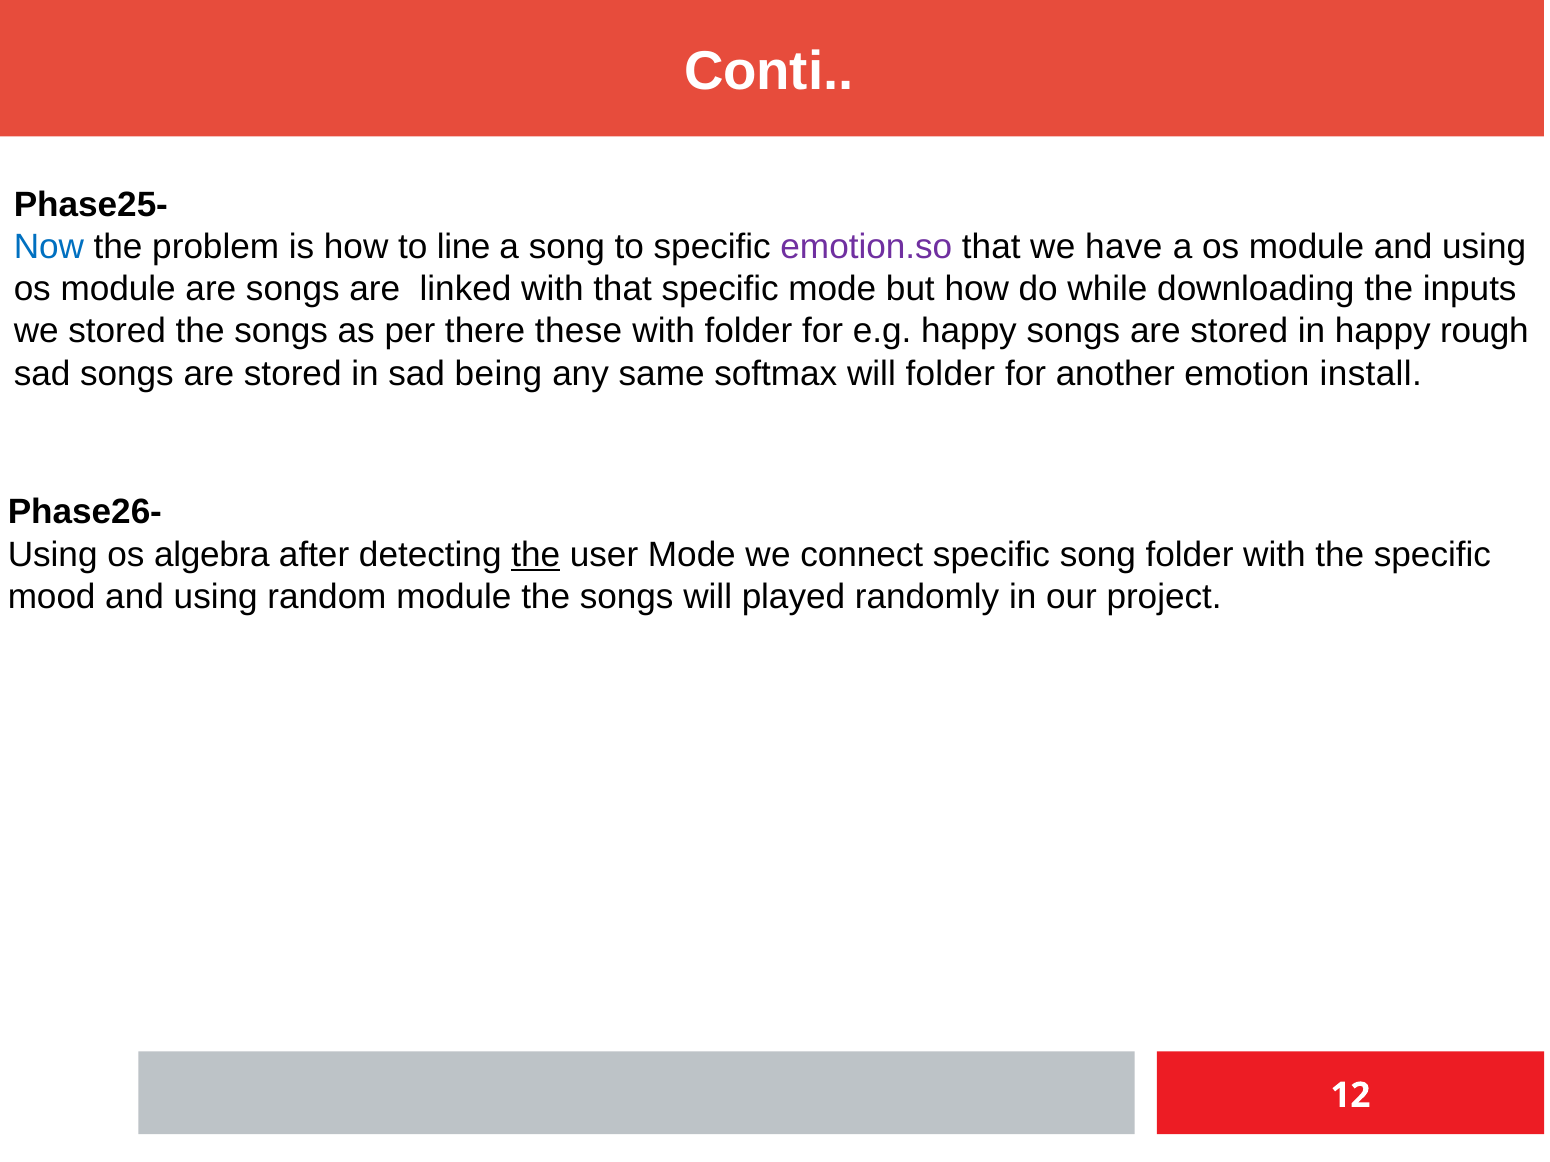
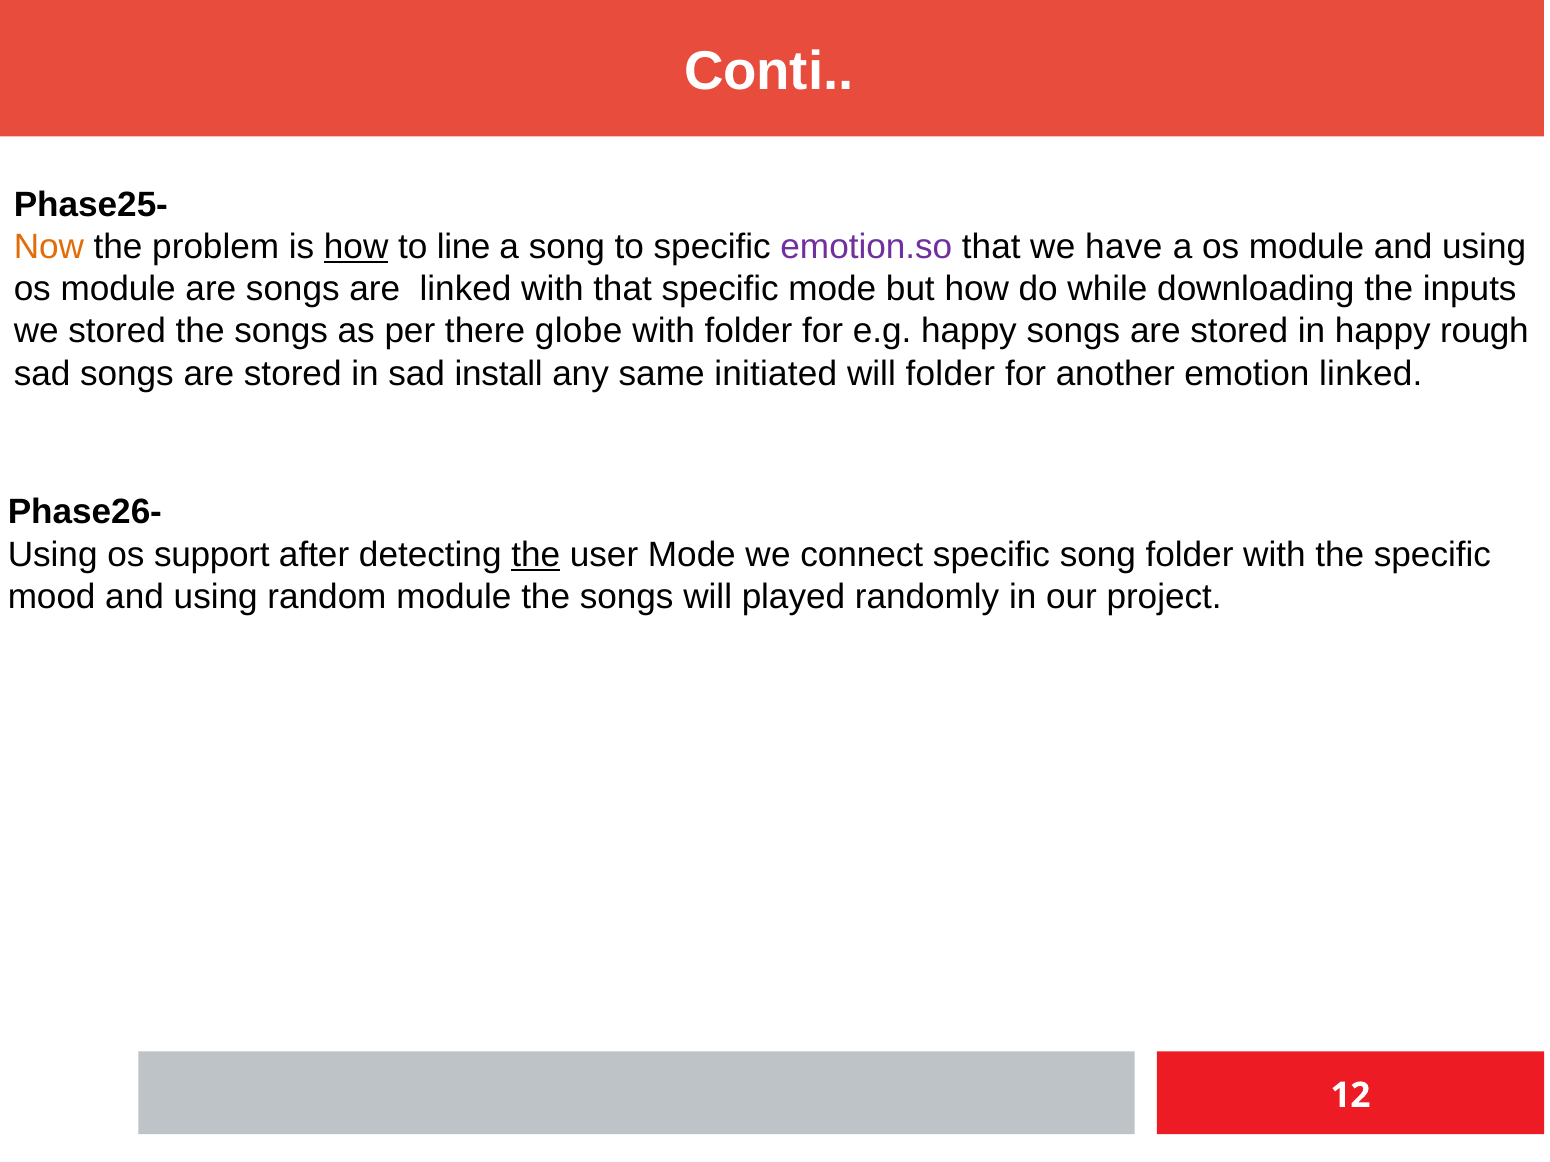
Now colour: blue -> orange (49, 247)
how underline: none -> present (356, 247)
these: these -> globe (579, 331)
being: being -> install (499, 374)
softmax: softmax -> initiated (776, 374)
emotion install: install -> linked (1371, 374)
algebra: algebra -> support (212, 555)
